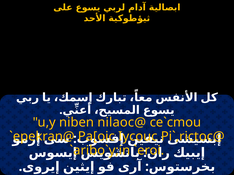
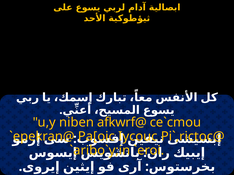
nilaoc@: nilaoc@ -> afkwrf@ (122, 123)
